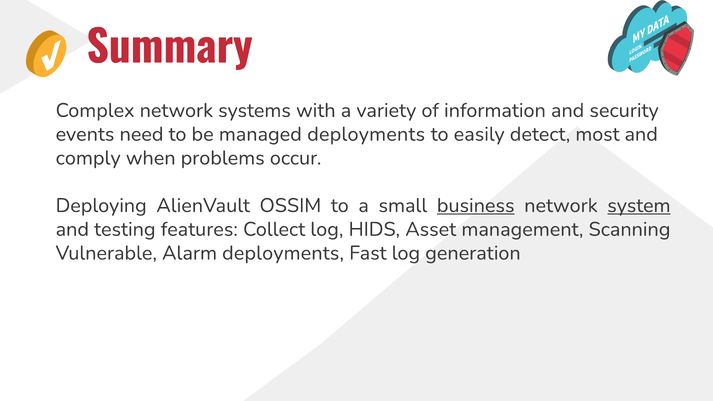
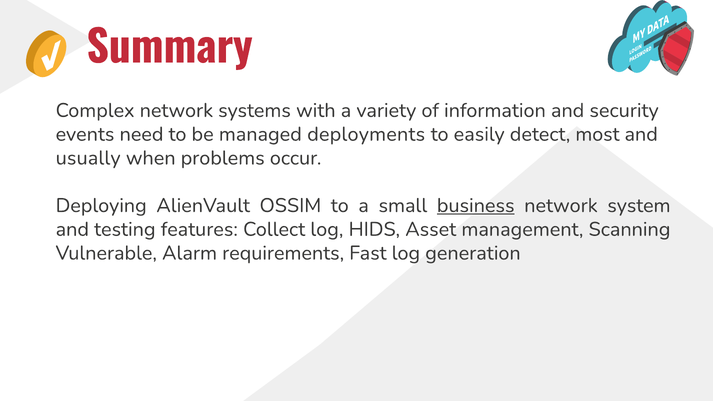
comply: comply -> usually (88, 158)
system underline: present -> none (639, 206)
Alarm deployments: deployments -> requirements (283, 253)
